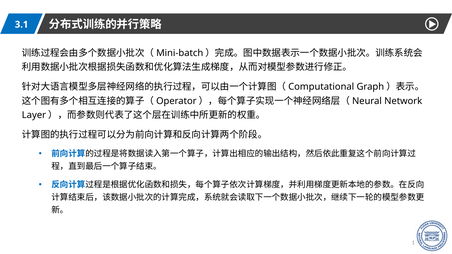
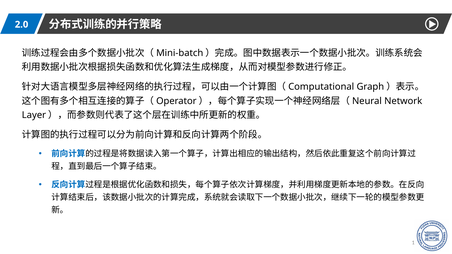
3.1: 3.1 -> 2.0 (22, 25)
